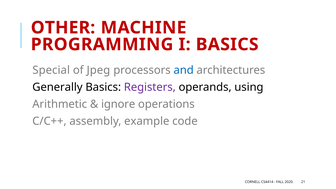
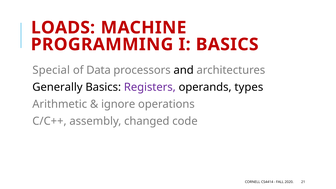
OTHER: OTHER -> LOADS (63, 28)
Jpeg: Jpeg -> Data (99, 70)
and colour: blue -> black (184, 70)
using: using -> types (249, 87)
example: example -> changed (147, 121)
